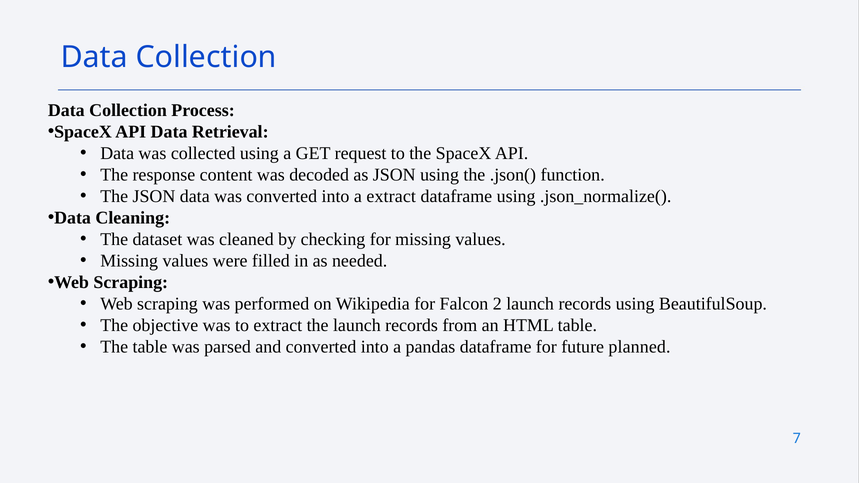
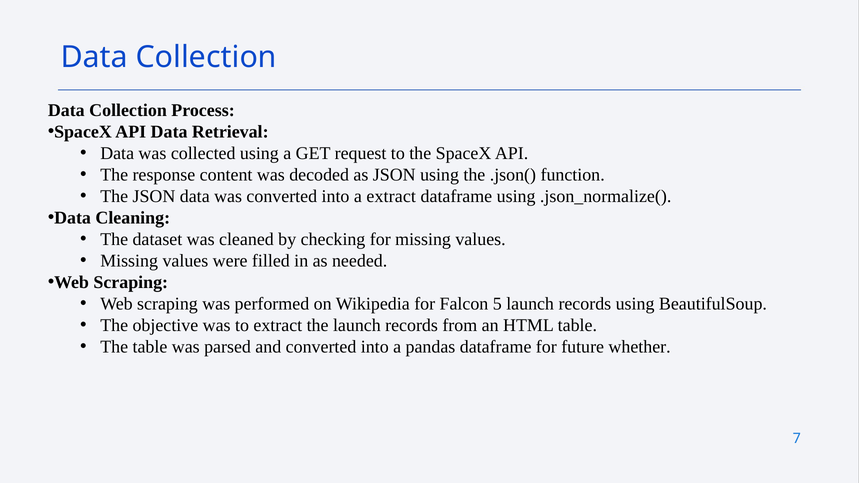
2: 2 -> 5 (497, 304)
planned: planned -> whether (640, 347)
